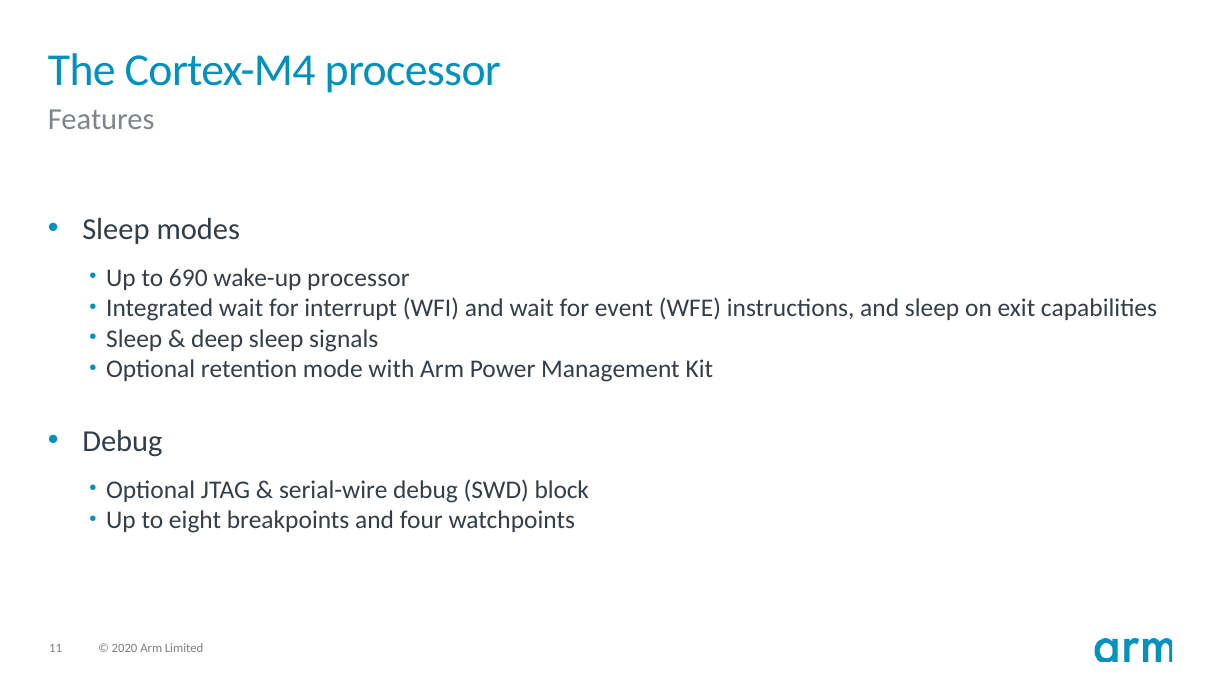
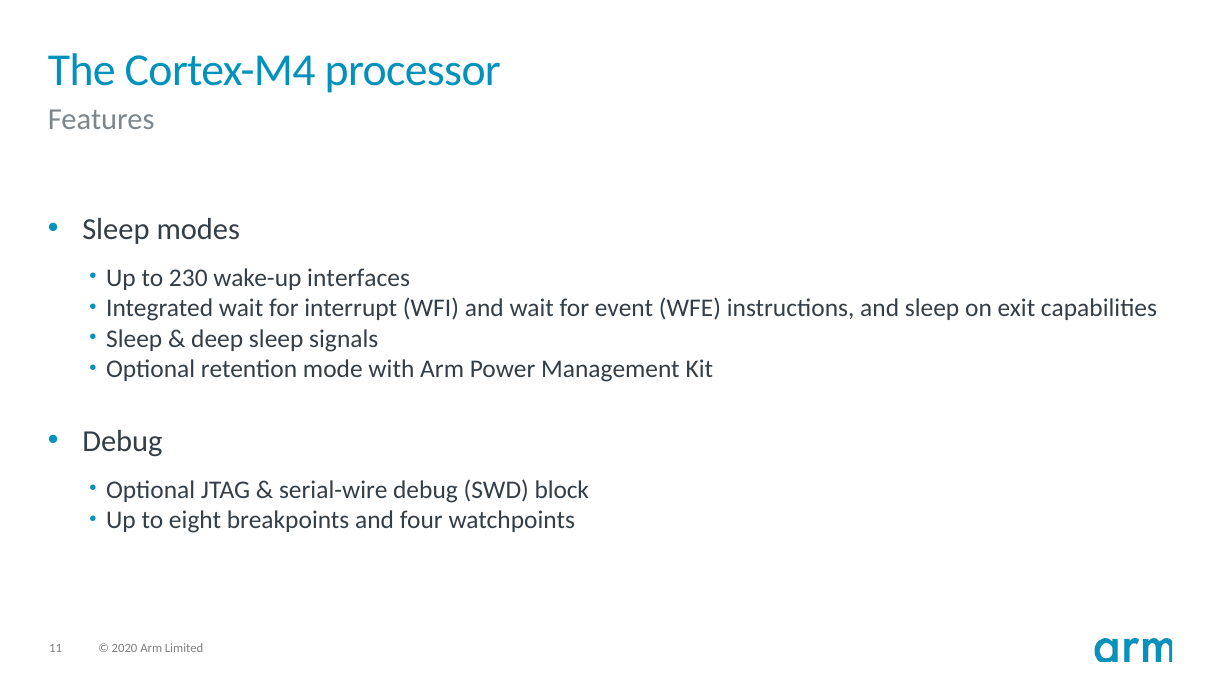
690: 690 -> 230 (188, 278)
wake-up processor: processor -> interfaces (359, 278)
